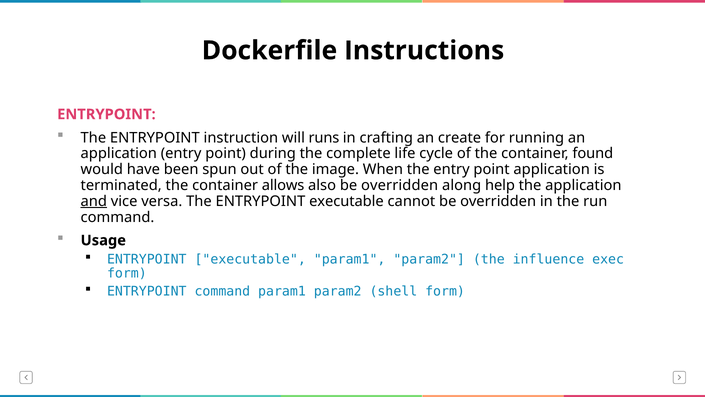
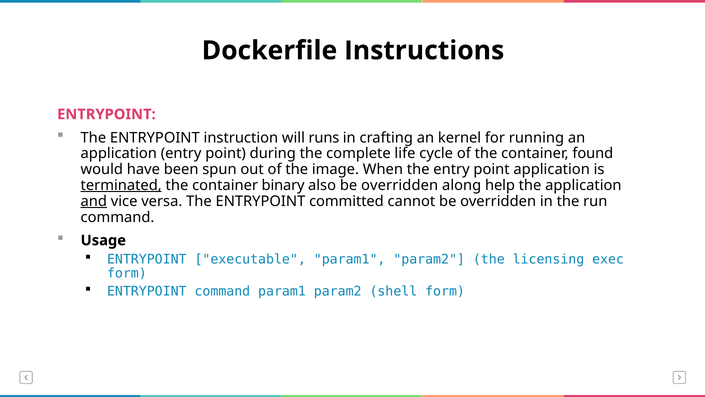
create: create -> kernel (460, 137)
terminated underline: none -> present (121, 185)
allows: allows -> binary (283, 185)
The ENTRYPOINT executable: executable -> committed (346, 201)
influence: influence -> licensing (548, 259)
